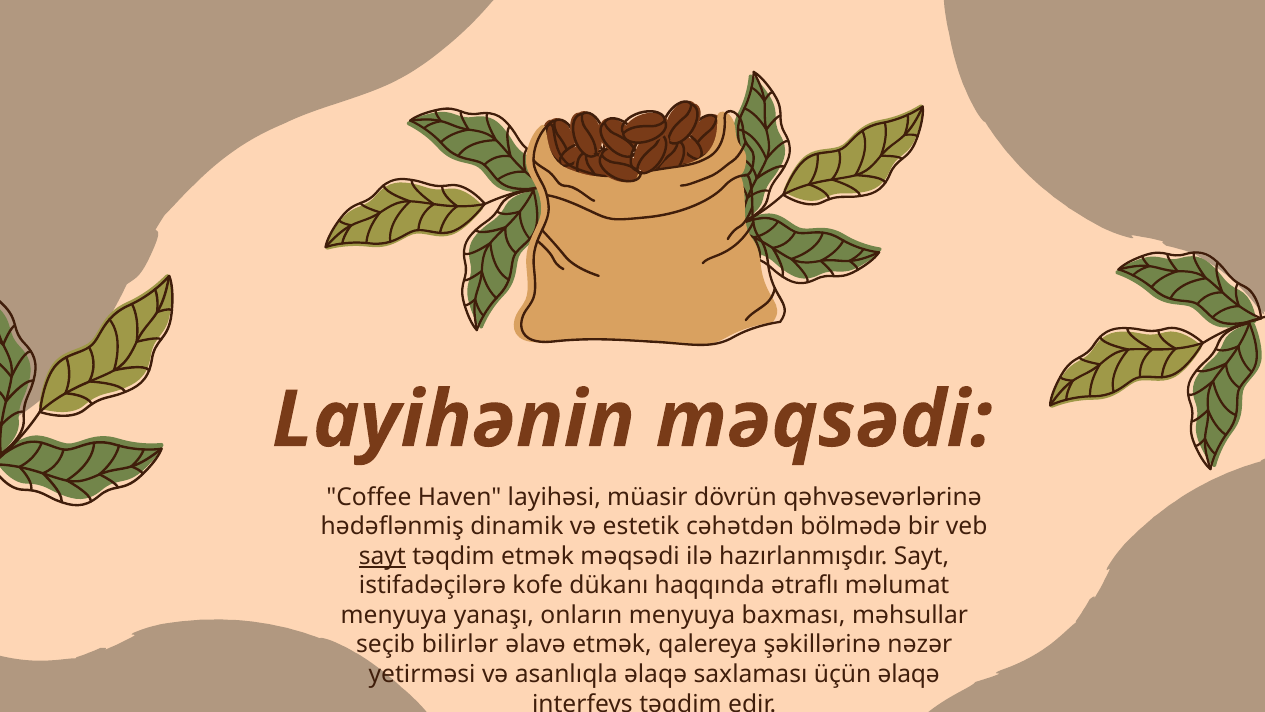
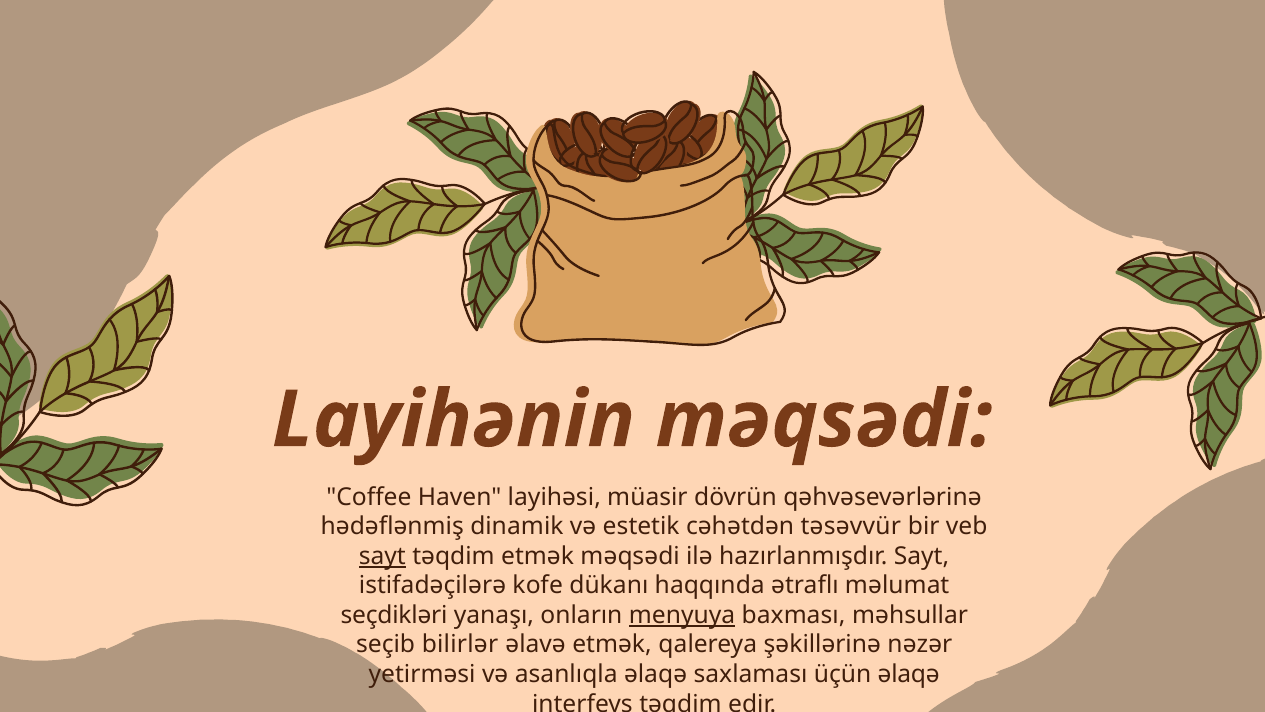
bölmədə: bölmədə -> təsəvvür (851, 526)
menyuya: menyuya -> seçdikləri (394, 615)
menyuya underline: none -> present (682, 615)
